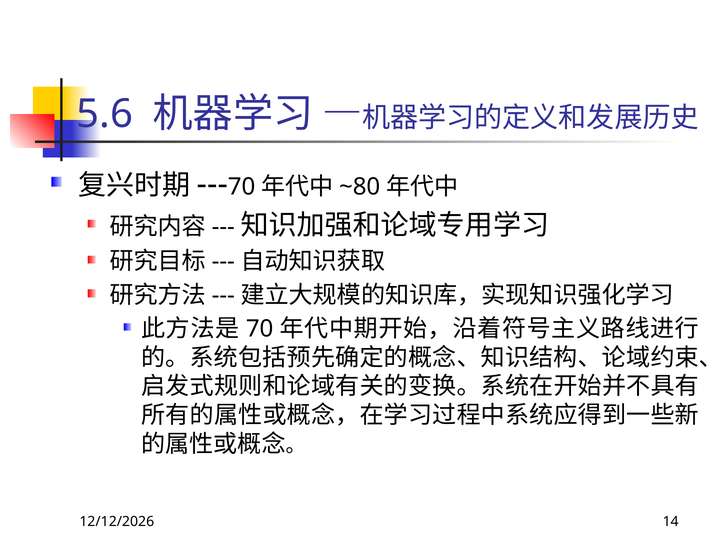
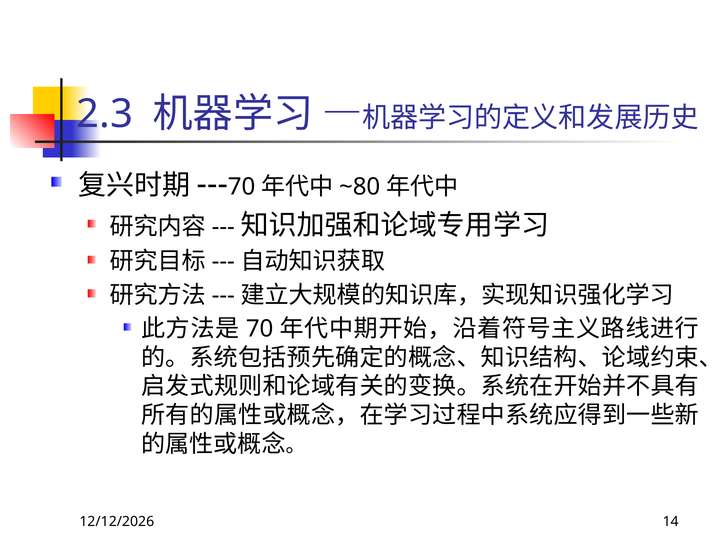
5.6: 5.6 -> 2.3 (105, 114)
